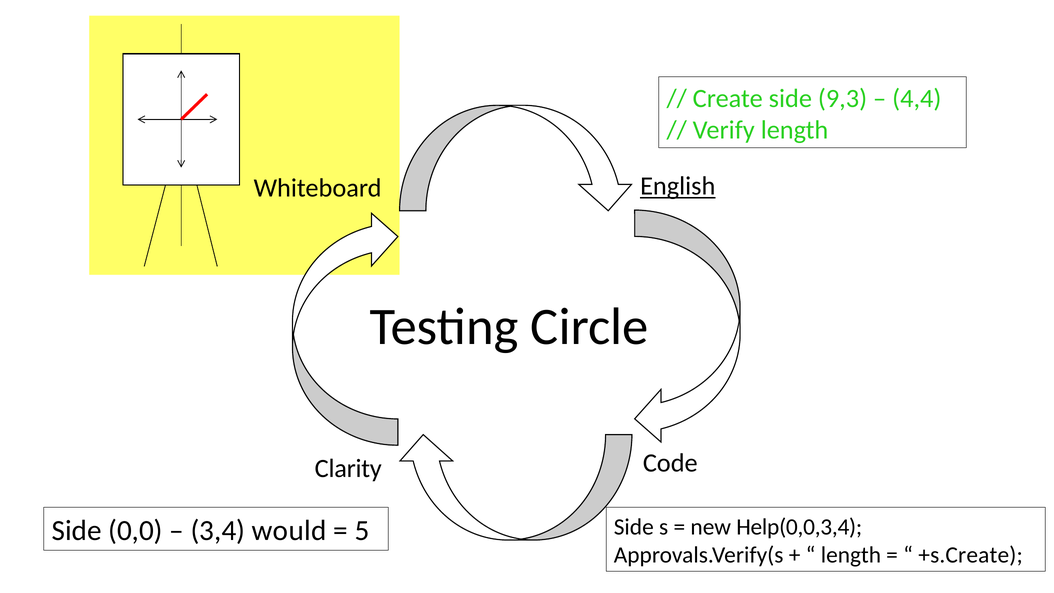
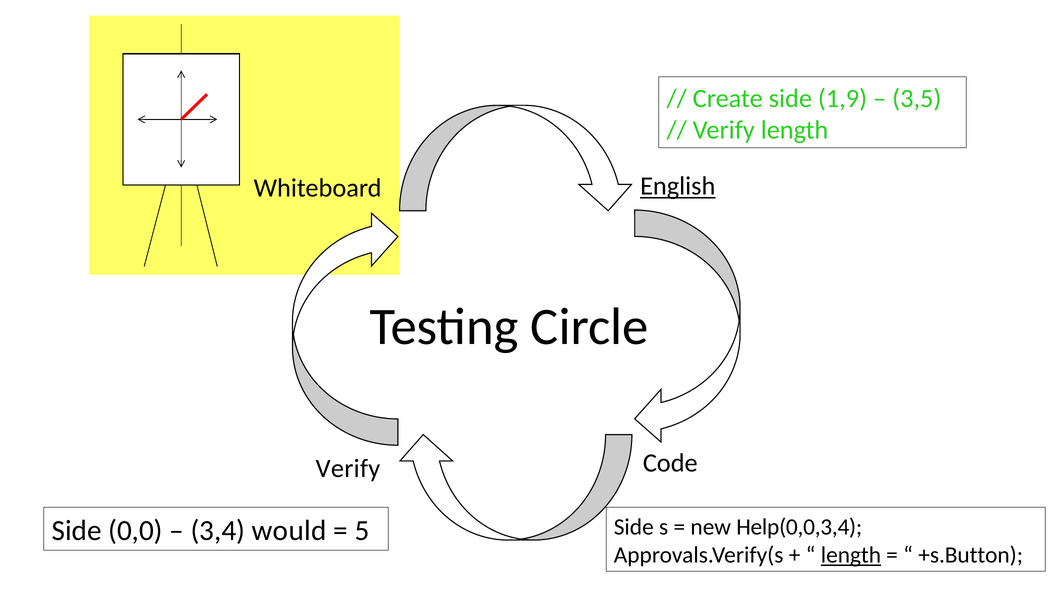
9,3: 9,3 -> 1,9 (843, 98)
4,4: 4,4 -> 3,5 (917, 98)
Clarity: Clarity -> Verify (348, 468)
length underline: none -> present (851, 555)
+s.Create: +s.Create -> +s.Button (971, 555)
